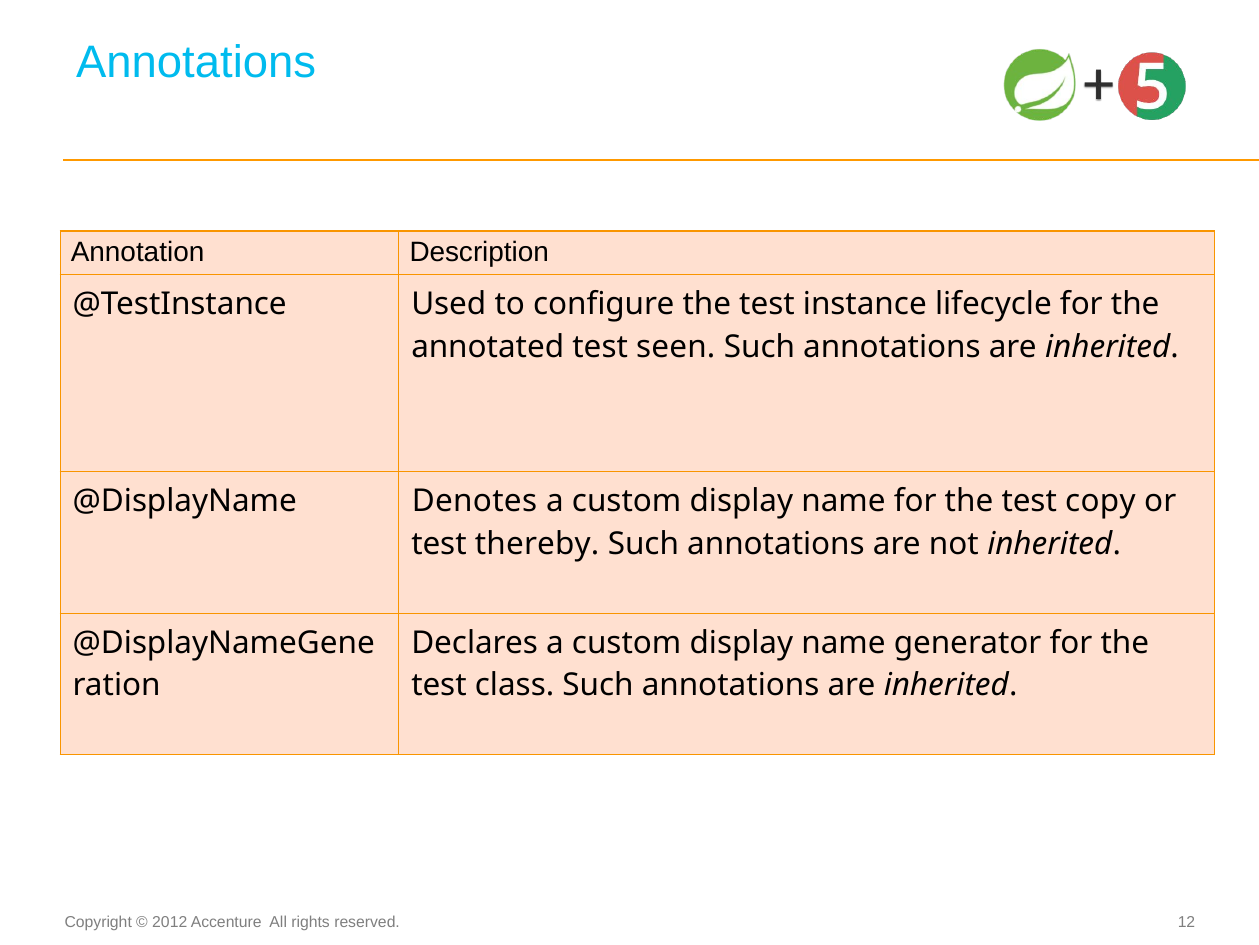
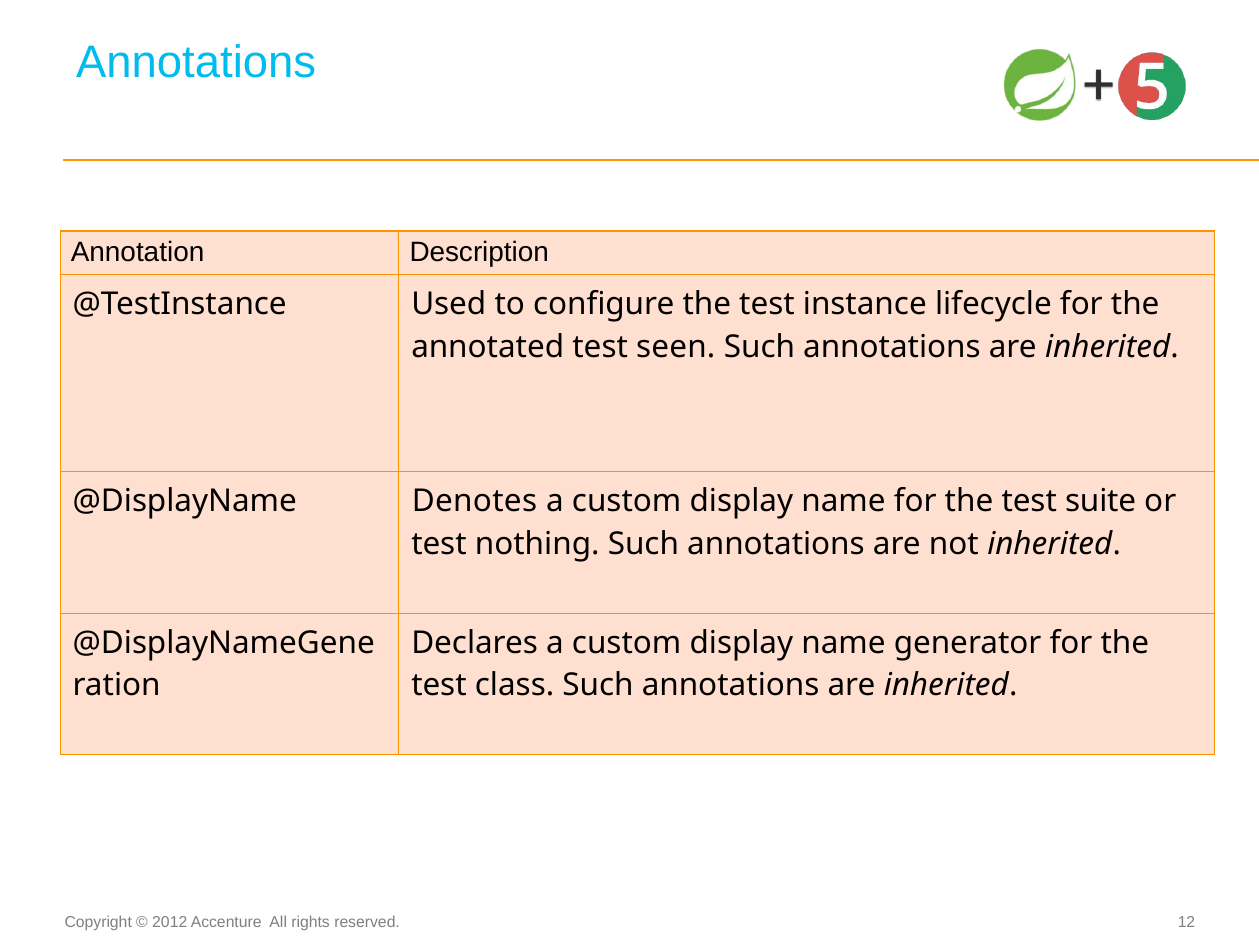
copy: copy -> suite (1101, 501)
thereby: thereby -> nothing (537, 543)
